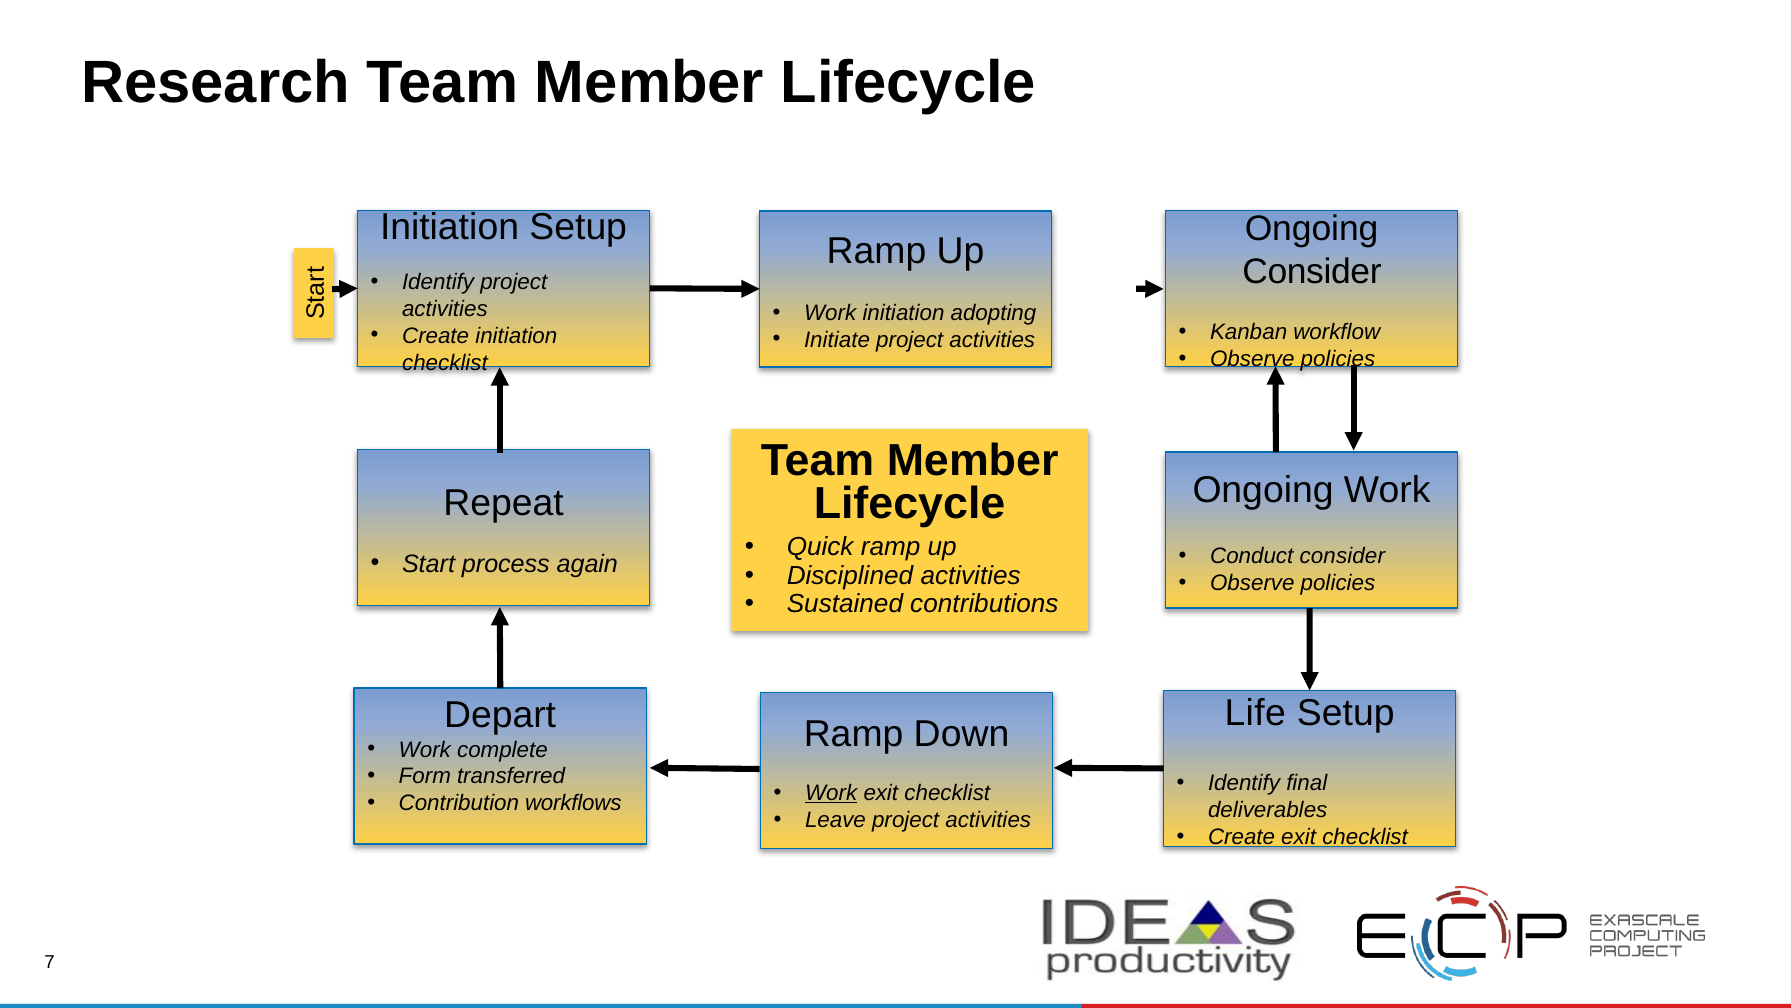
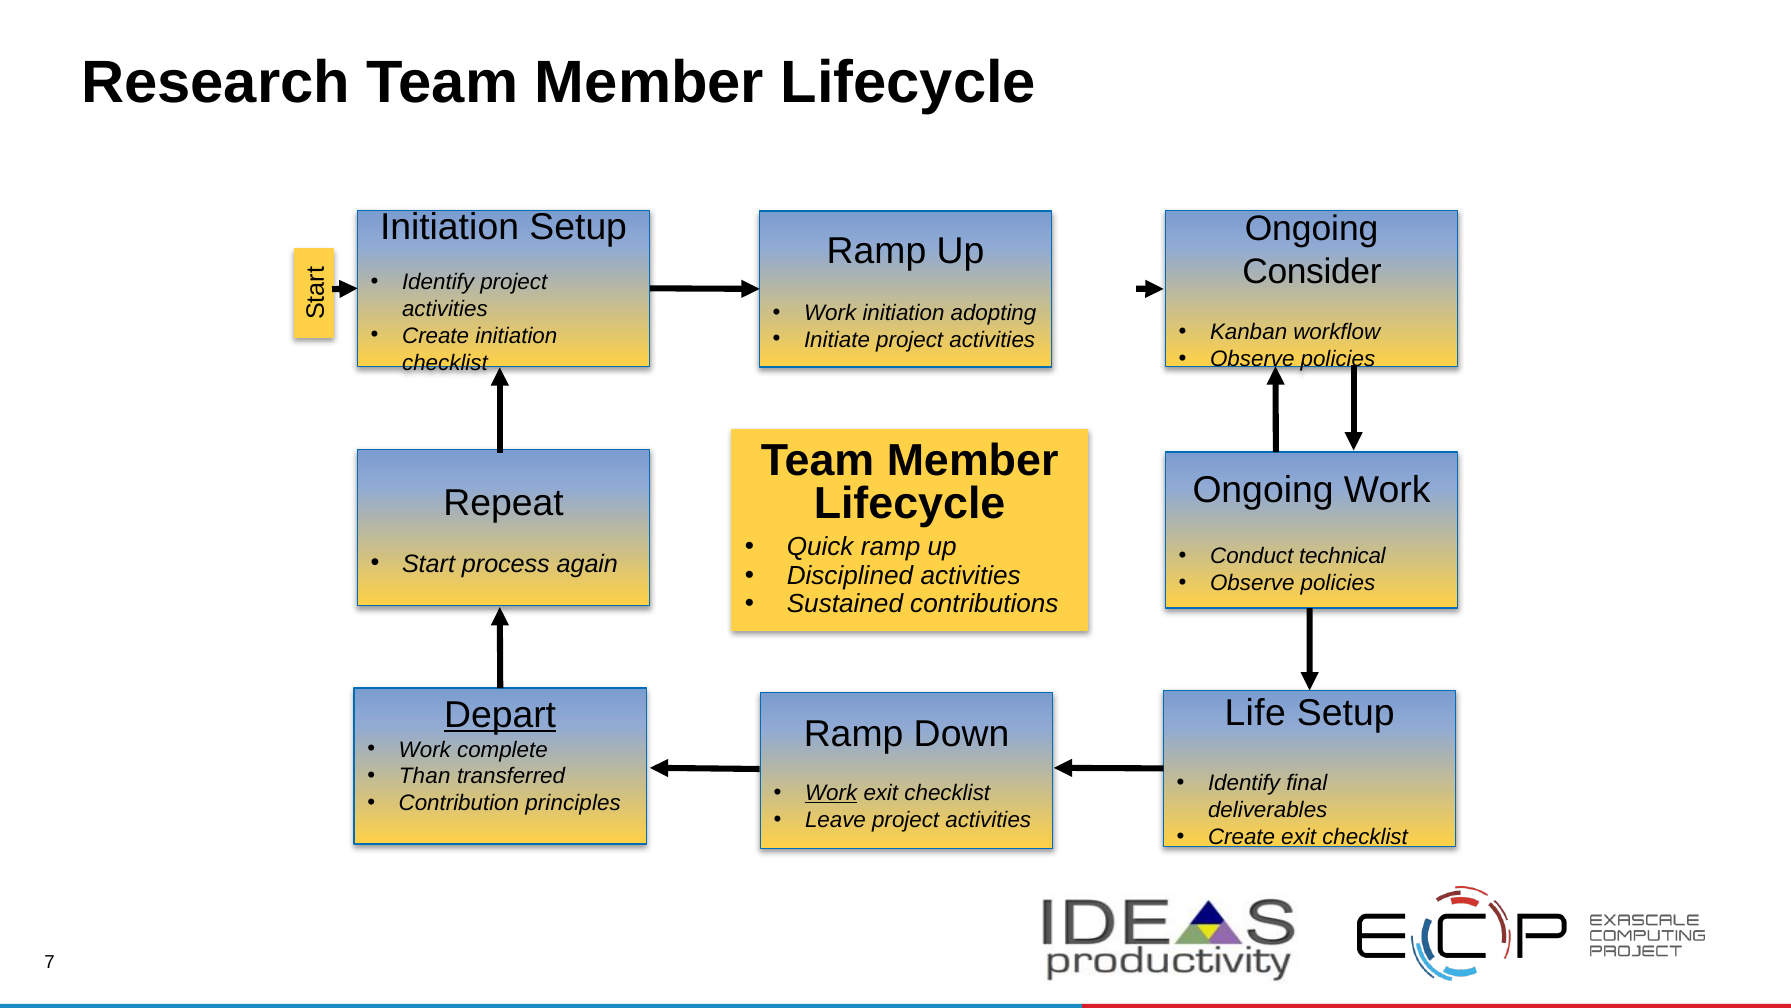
Conduct consider: consider -> technical (1342, 556)
Depart underline: none -> present (500, 715)
Form: Form -> Than (425, 776)
workflows: workflows -> principles (573, 803)
